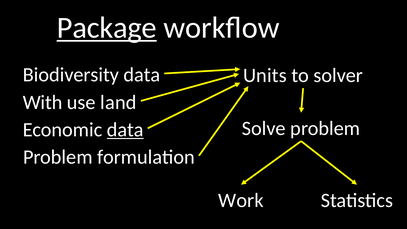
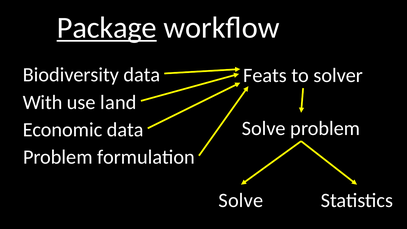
Units: Units -> Feats (265, 75)
data underline: present -> none (125, 130)
Work: Work -> Solve (241, 200)
